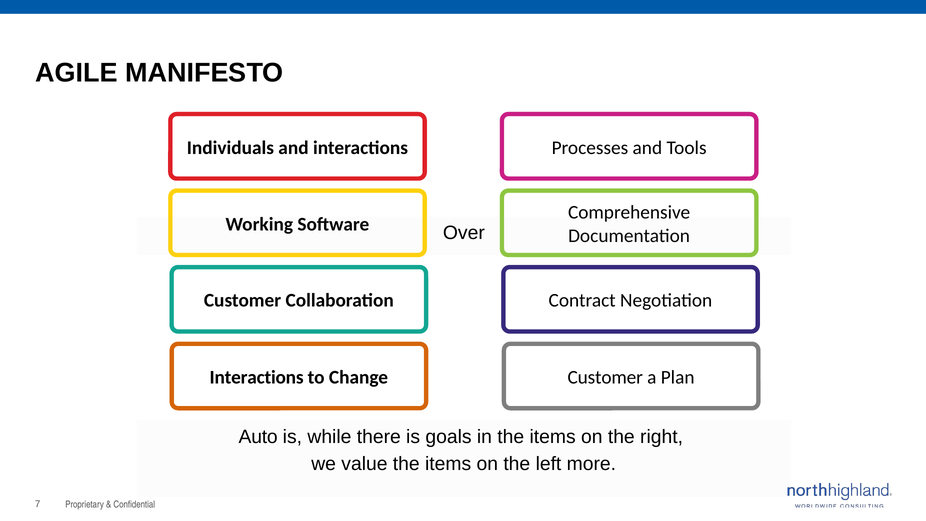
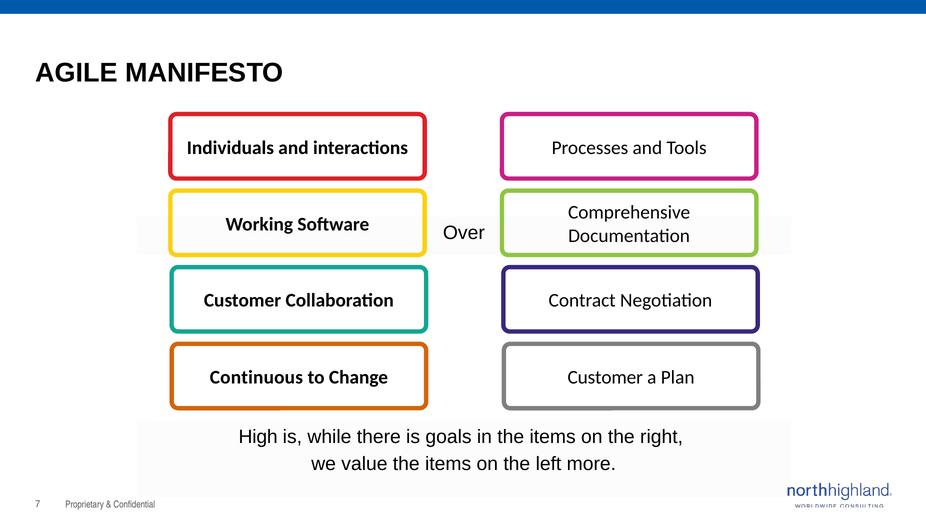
Interactions: Interactions -> Continuous (256, 377)
Auto: Auto -> High (258, 437)
